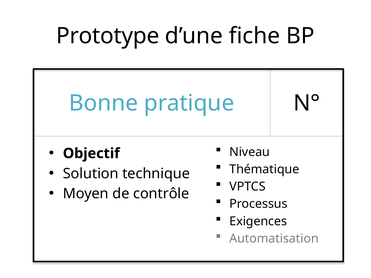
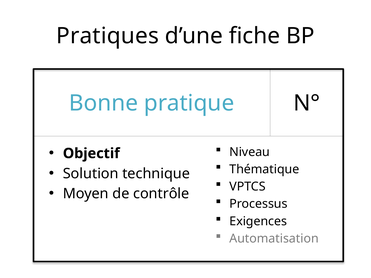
Prototype: Prototype -> Pratiques (108, 36)
